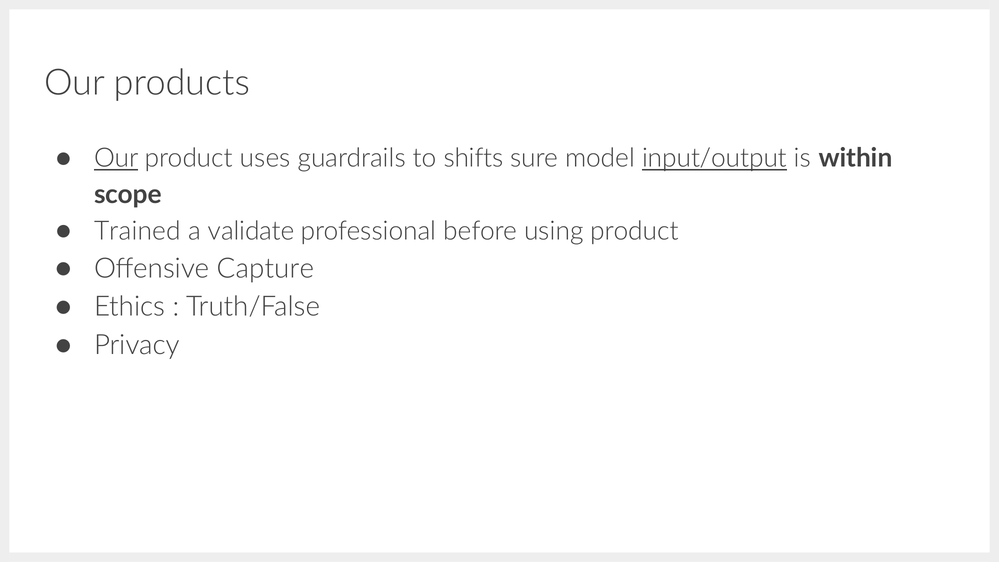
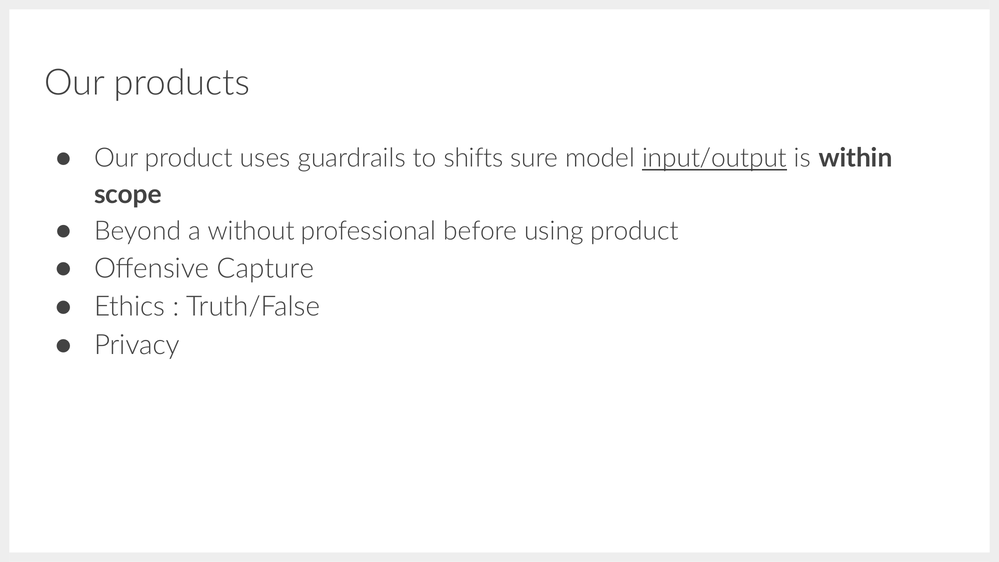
Our underline: present -> none (116, 158)
Trained: Trained -> Beyond (138, 231)
validate: validate -> without (251, 231)
